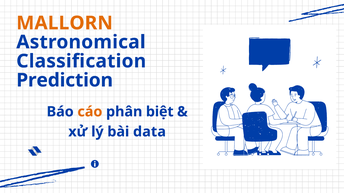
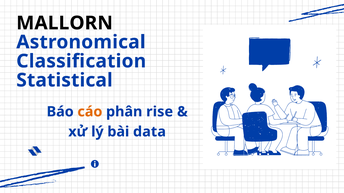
MALLORN colour: orange -> black (65, 23)
Prediction: Prediction -> Statistical (65, 80)
biệt: biệt -> rise (160, 112)
